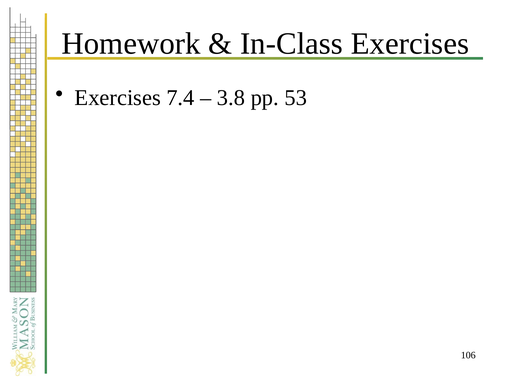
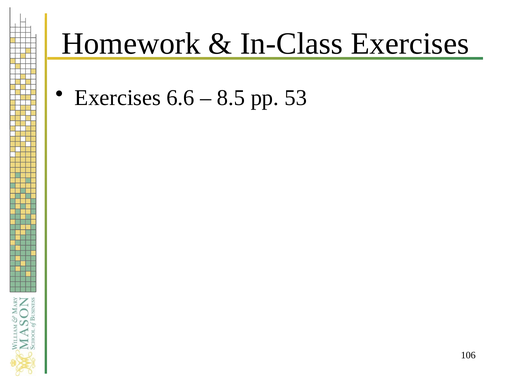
7.4: 7.4 -> 6.6 (180, 98)
3.8: 3.8 -> 8.5 (231, 98)
